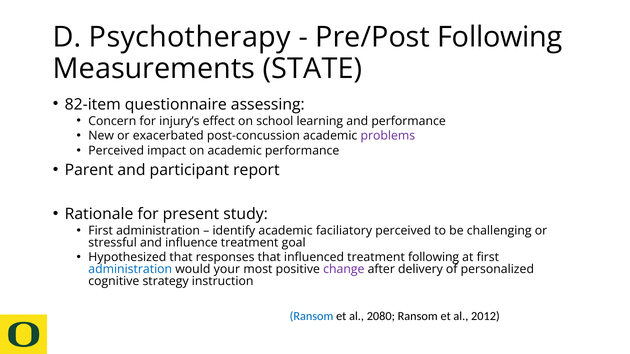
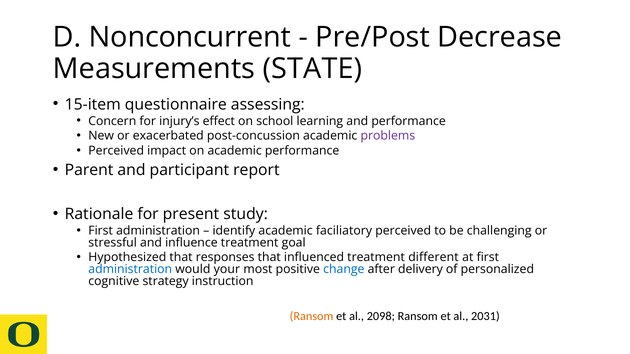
Psychotherapy: Psychotherapy -> Nonconcurrent (190, 37)
Pre/Post Following: Following -> Decrease (500, 37)
82-item: 82-item -> 15-item (93, 105)
treatment following: following -> different (433, 258)
change colour: purple -> blue (344, 270)
Ransom colour: blue -> orange (312, 317)
2080: 2080 -> 2098 (381, 317)
2012: 2012 -> 2031 (485, 317)
